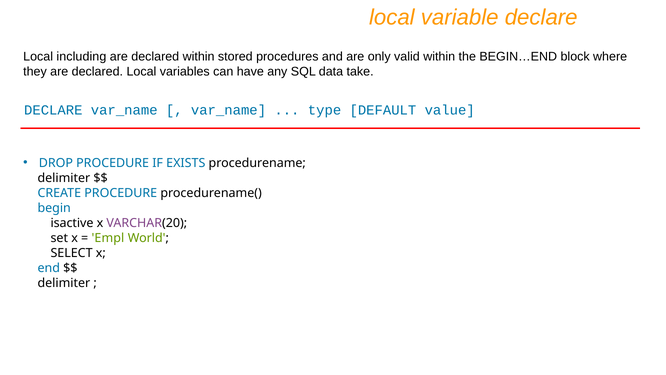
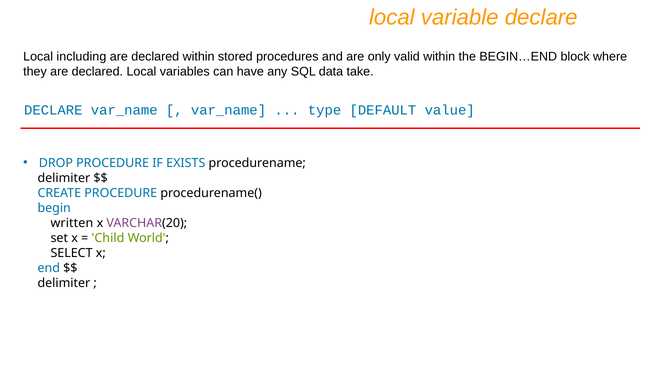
isactive: isactive -> written (72, 223)
Empl: Empl -> Child (108, 238)
